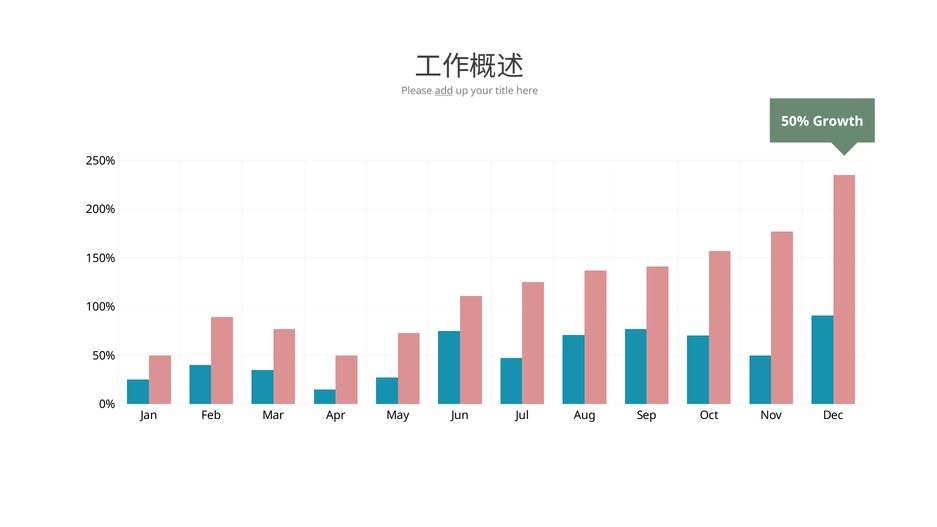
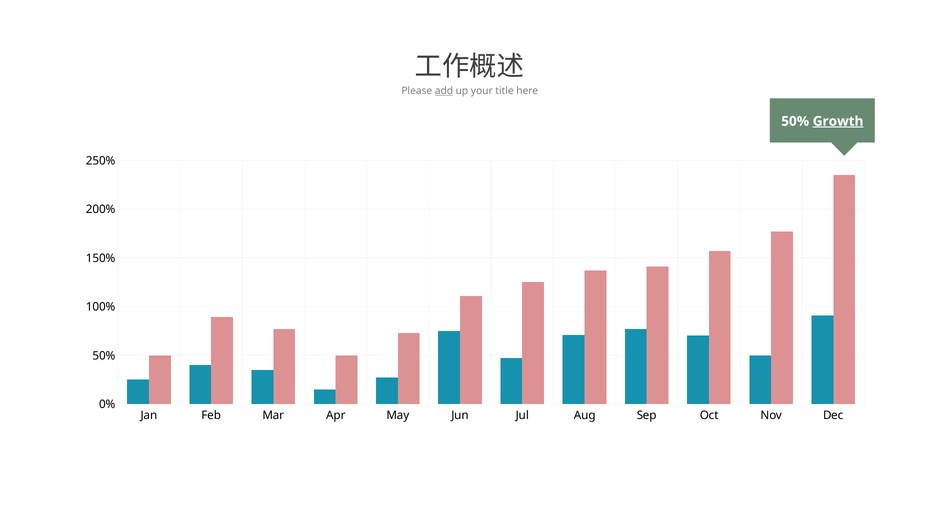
Growth underline: none -> present (838, 121)
